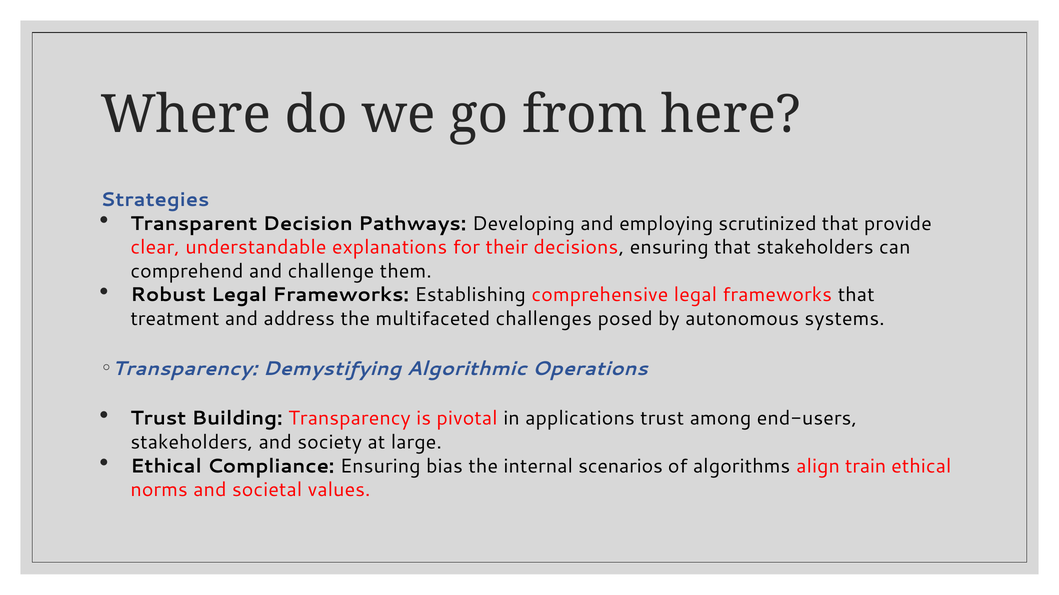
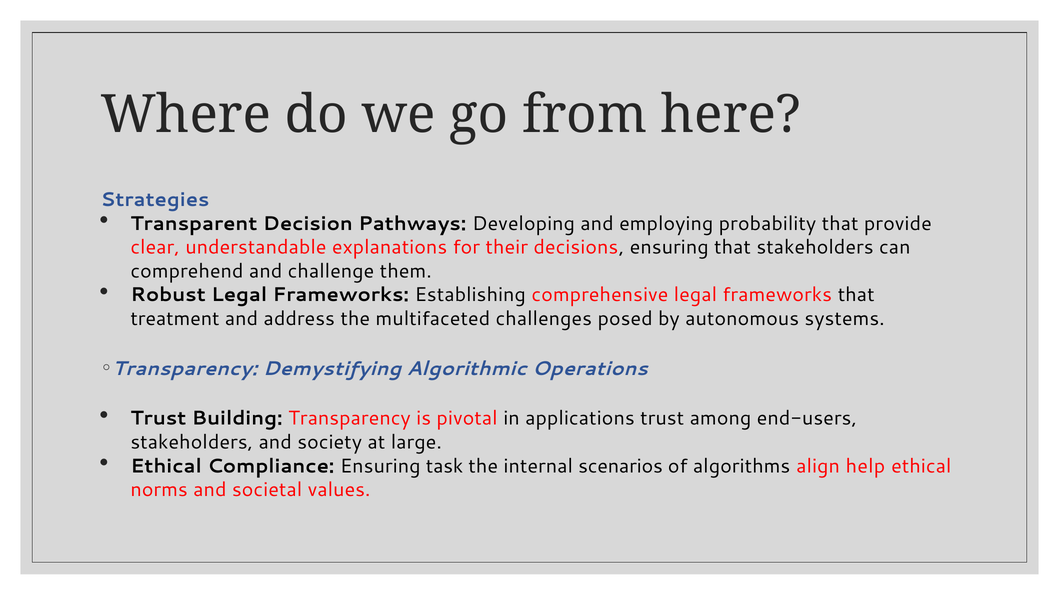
scrutinized: scrutinized -> probability (767, 224)
bias: bias -> task (445, 466)
train: train -> help (865, 466)
